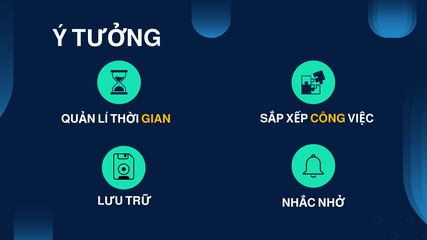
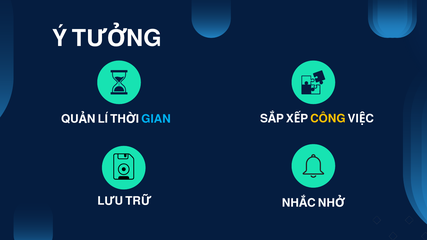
GIAN colour: yellow -> light blue (156, 119)
